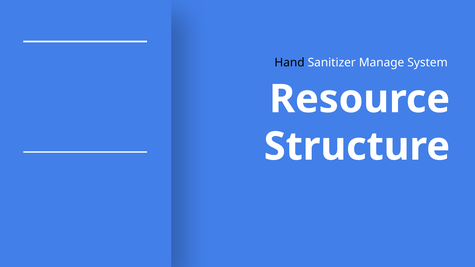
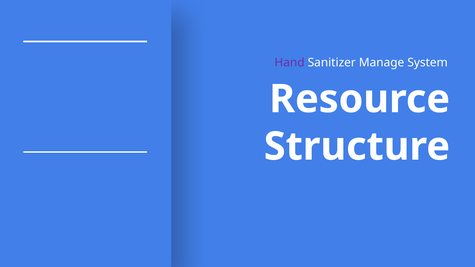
Hand colour: black -> purple (290, 63)
